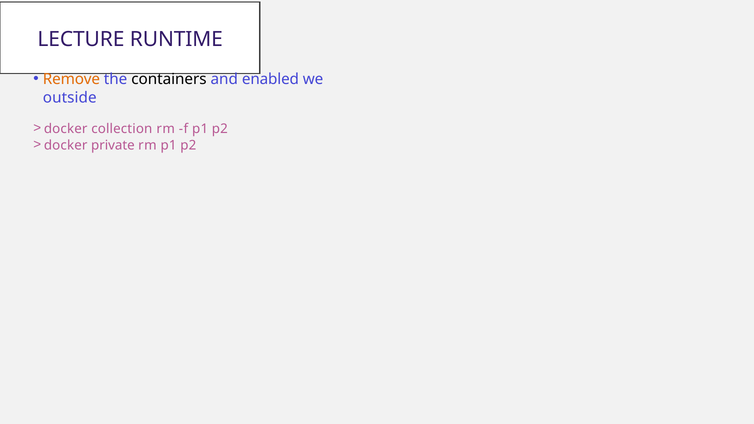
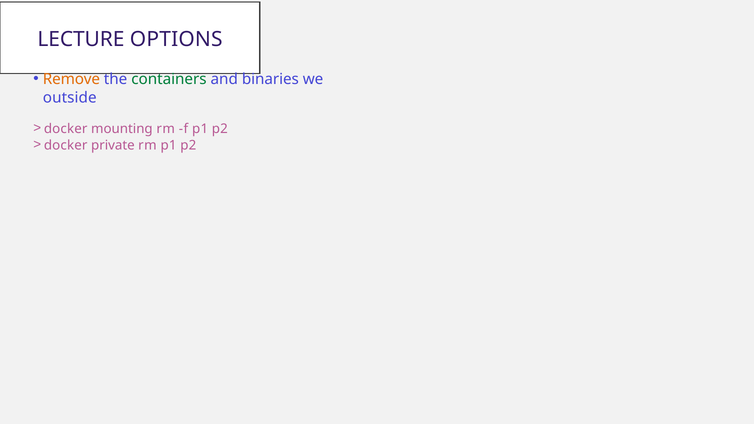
RUNTIME: RUNTIME -> OPTIONS (176, 40)
containers colour: black -> green (169, 79)
enabled: enabled -> binaries (270, 79)
collection: collection -> mounting (122, 129)
